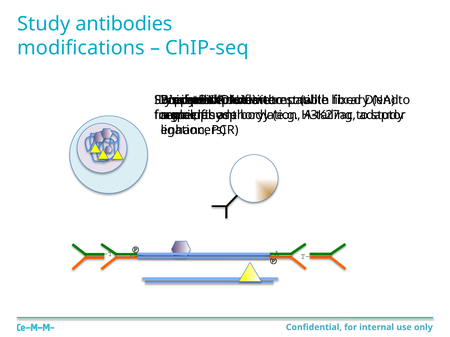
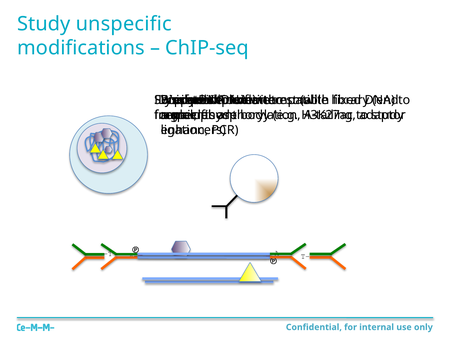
antibodies: antibodies -> unspecific (124, 24)
